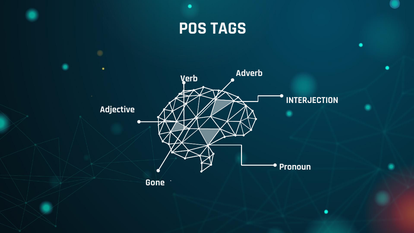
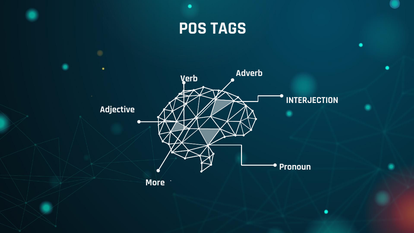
Gone: Gone -> More (155, 182)
